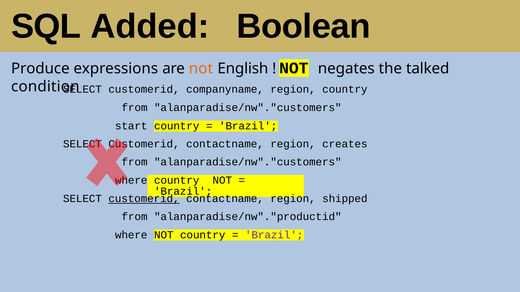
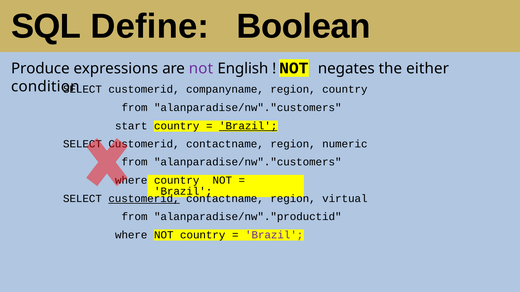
Added: Added -> Define (150, 27)
not colour: orange -> purple (201, 69)
talked: talked -> either (428, 69)
Brazil underline: none -> present (248, 126)
creates: creates -> numeric (345, 144)
shipped: shipped -> virtual (345, 199)
